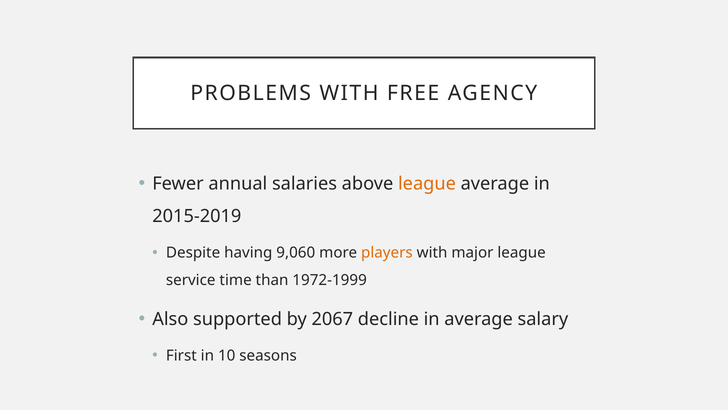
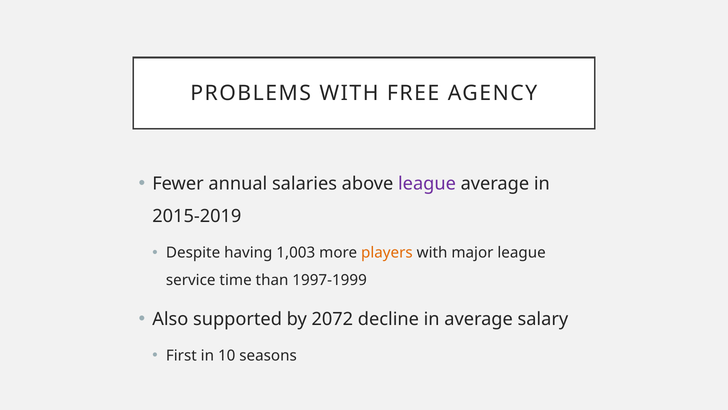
league colour: orange -> purple (427, 183)
9,060: 9,060 -> 1,003 (296, 253)
1972-1999: 1972-1999 -> 1997-1999 (330, 280)
2067: 2067 -> 2072 (332, 319)
